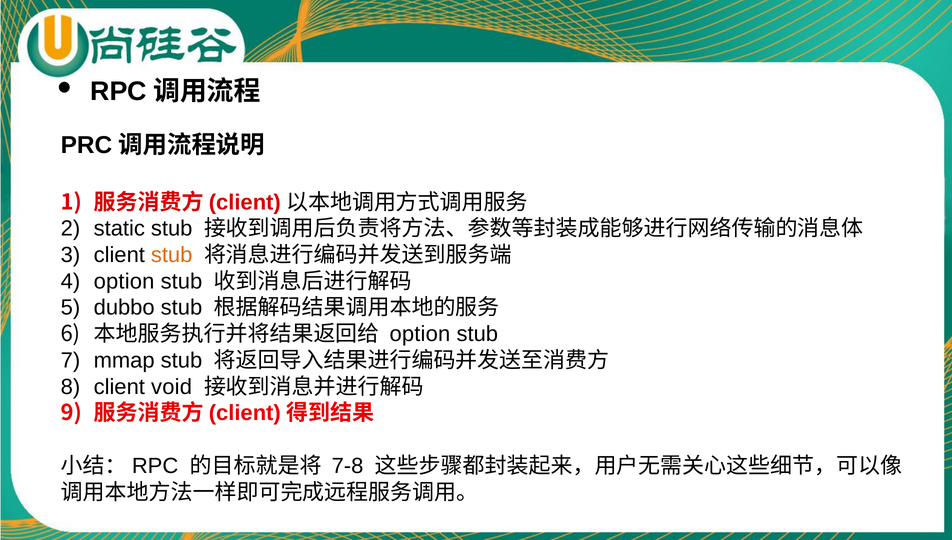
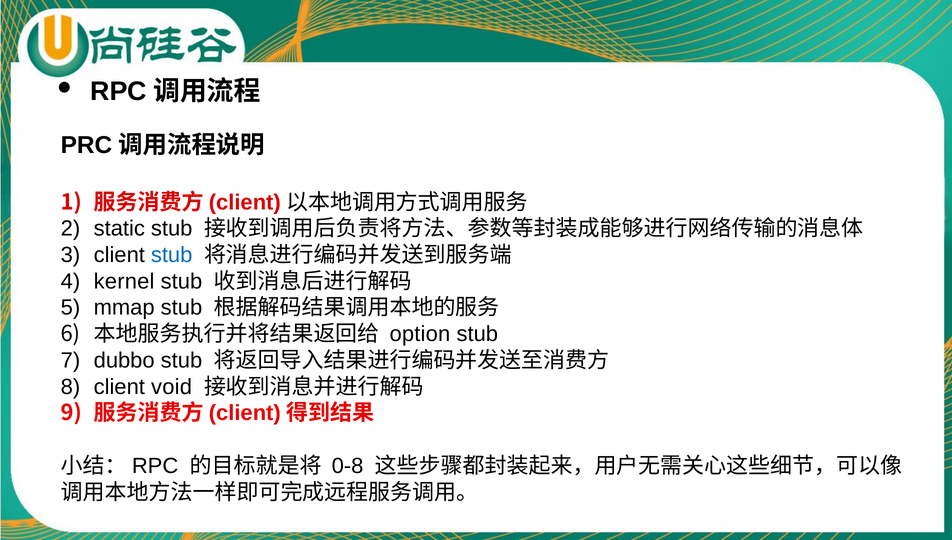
stub colour: orange -> blue (172, 255)
option: option -> kernel (124, 281)
dubbo: dubbo -> mmap (124, 308)
mmap: mmap -> dubbo (124, 361)
7-8: 7-8 -> 0-8 (347, 466)
